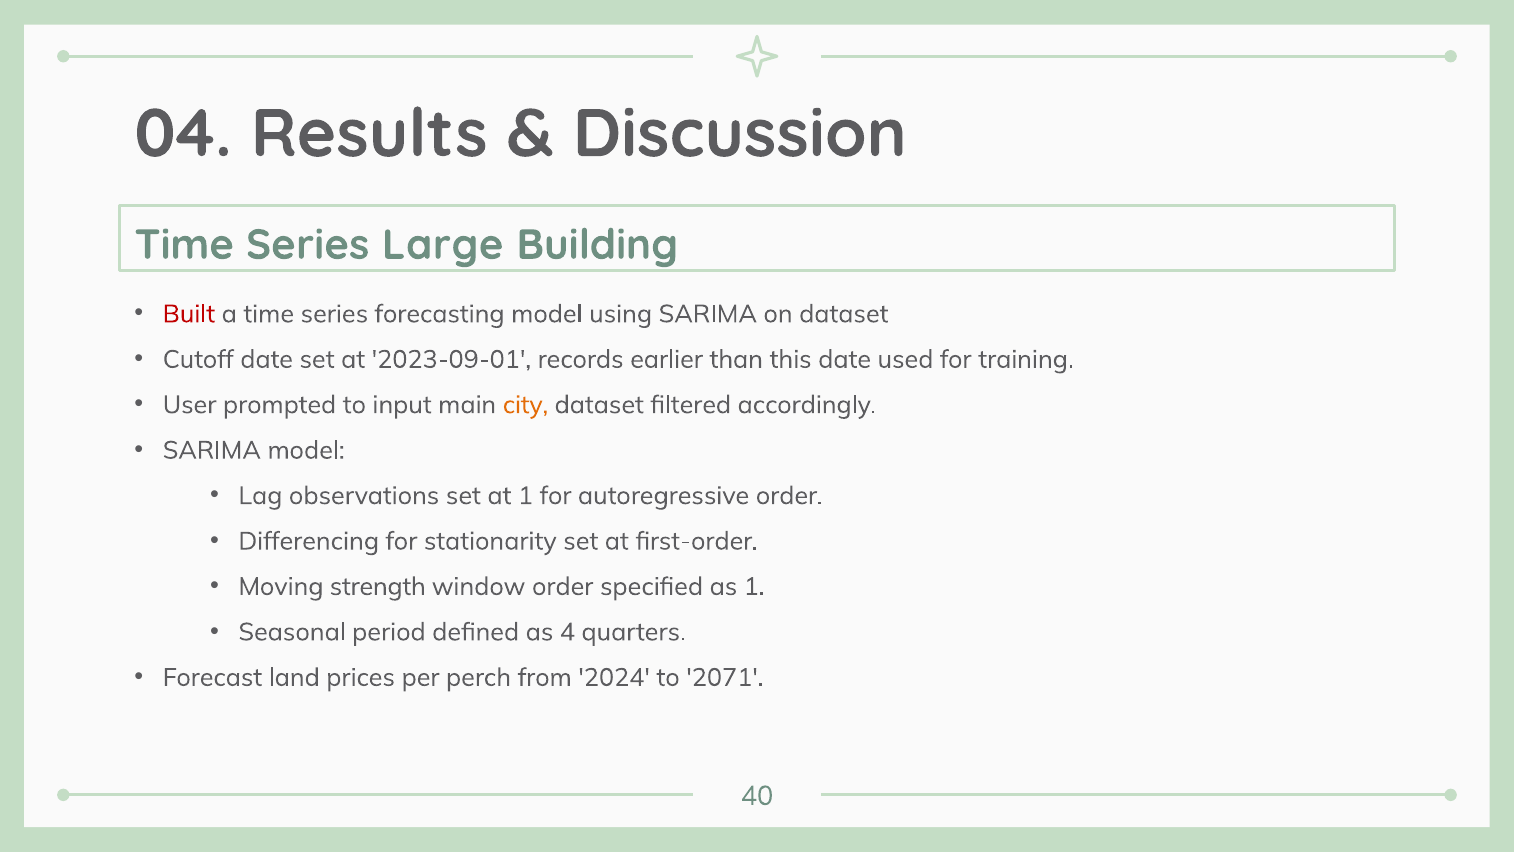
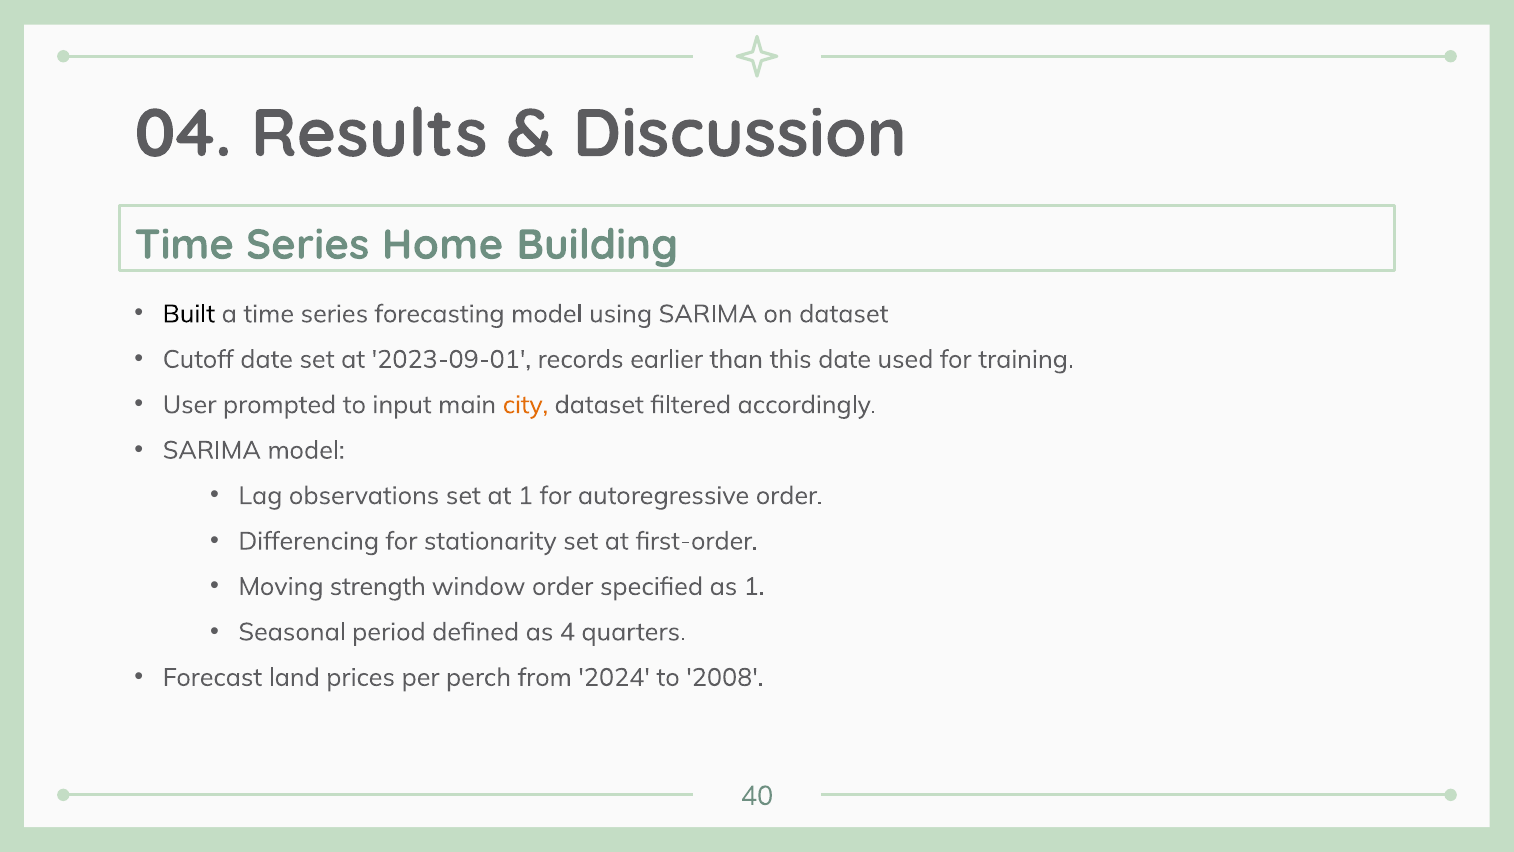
Large: Large -> Home (443, 245)
Built colour: red -> black (189, 314)
2071: 2071 -> 2008 (725, 677)
